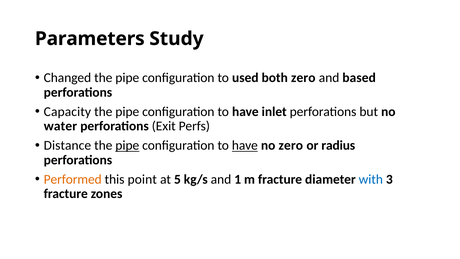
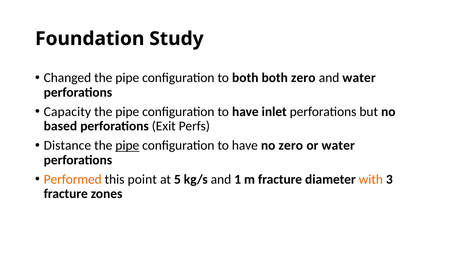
Parameters: Parameters -> Foundation (90, 39)
to used: used -> both (245, 78)
and based: based -> water (359, 78)
water: water -> based (60, 126)
have underline: present -> none (245, 145)
or radius: radius -> water (338, 145)
with colour: blue -> orange (371, 179)
